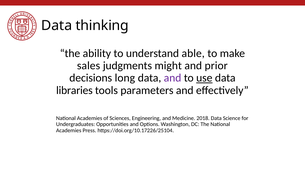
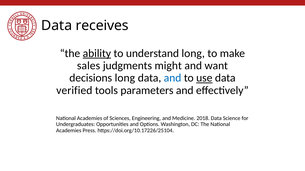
thinking: thinking -> receives (102, 26)
ability underline: none -> present (97, 53)
understand able: able -> long (193, 53)
prior: prior -> want (216, 66)
and colour: purple -> blue (173, 78)
libraries: libraries -> verified (74, 91)
